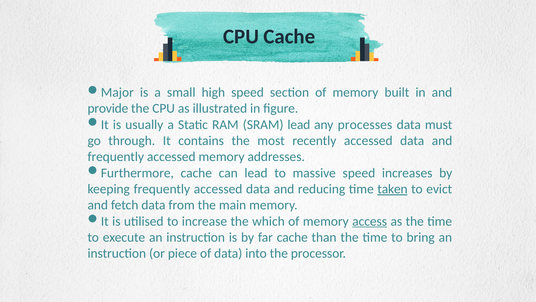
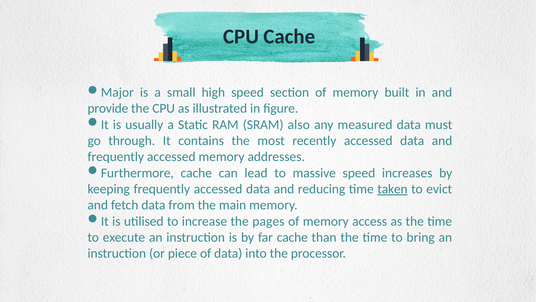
SRAM lead: lead -> also (299, 124)
processes: processes -> measured (365, 124)
which: which -> pages (268, 221)
access underline: present -> none (370, 221)
